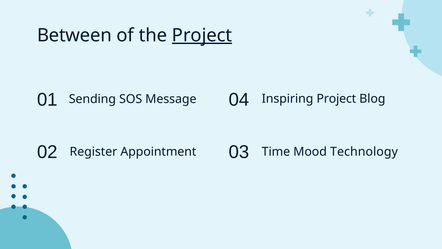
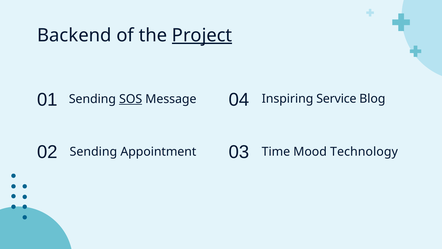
Between: Between -> Backend (74, 35)
Inspiring Project: Project -> Service (336, 99)
SOS underline: none -> present (131, 99)
Register: Register -> Sending (93, 152)
